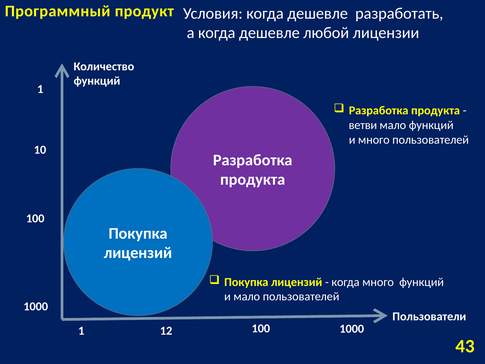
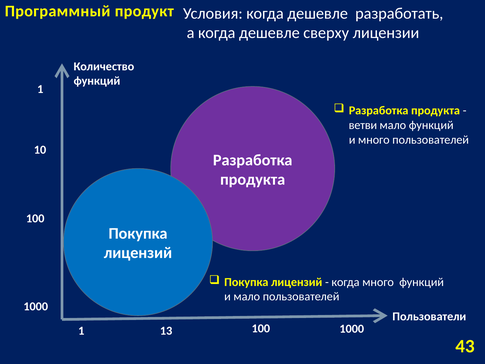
любой: любой -> сверху (326, 33)
12: 12 -> 13 (166, 331)
